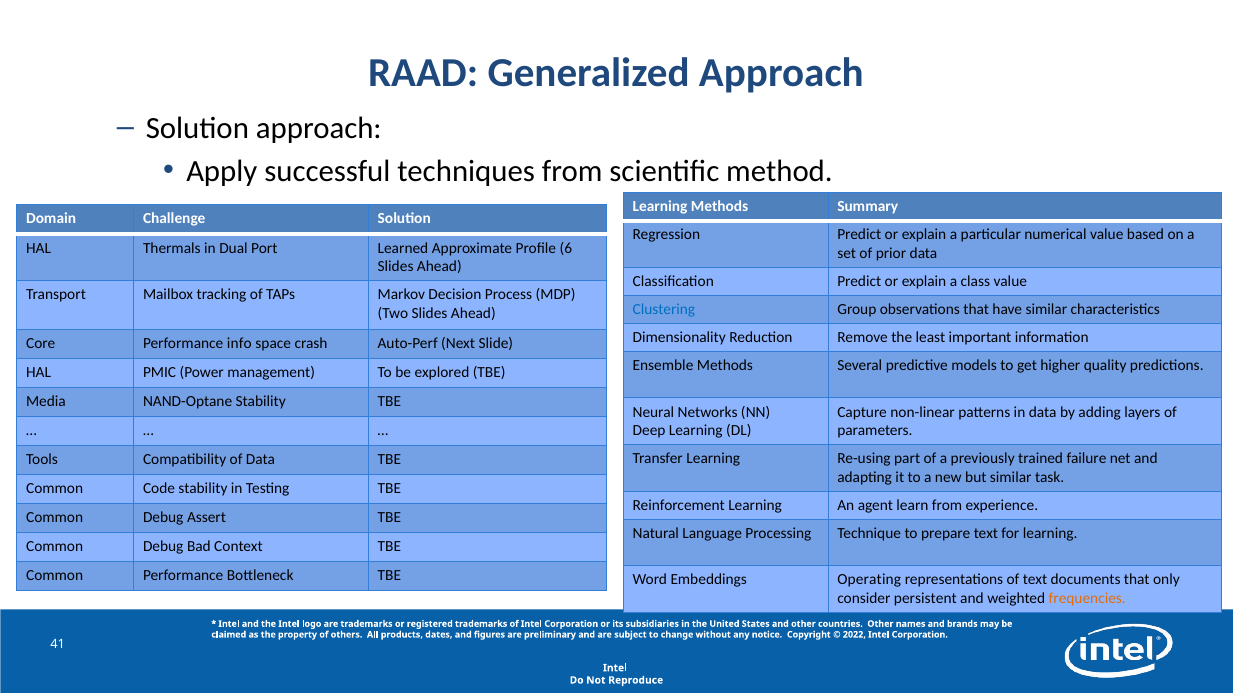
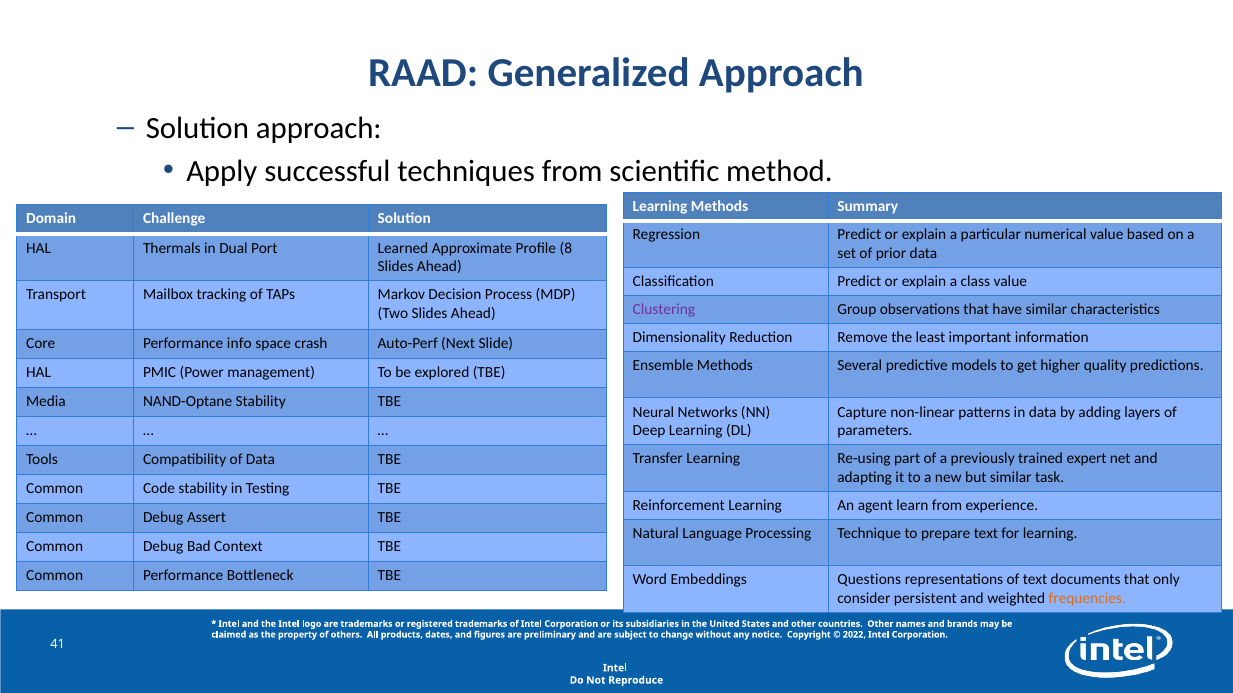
6: 6 -> 8 (566, 248)
Clustering colour: blue -> purple (664, 310)
failure: failure -> expert (1087, 459)
Operating: Operating -> Questions (869, 580)
